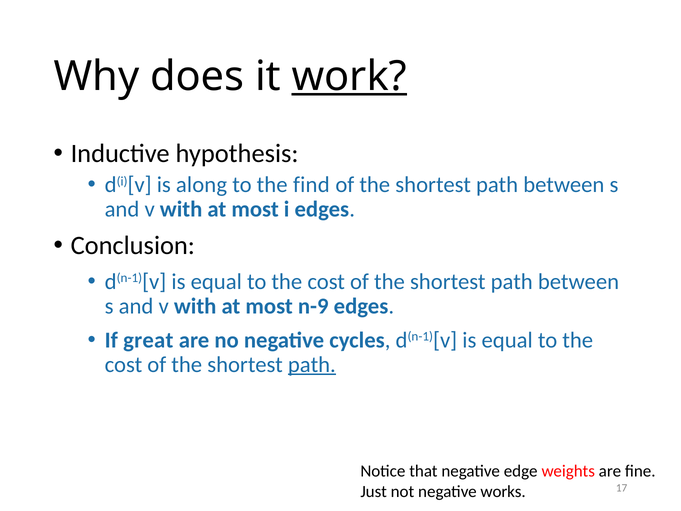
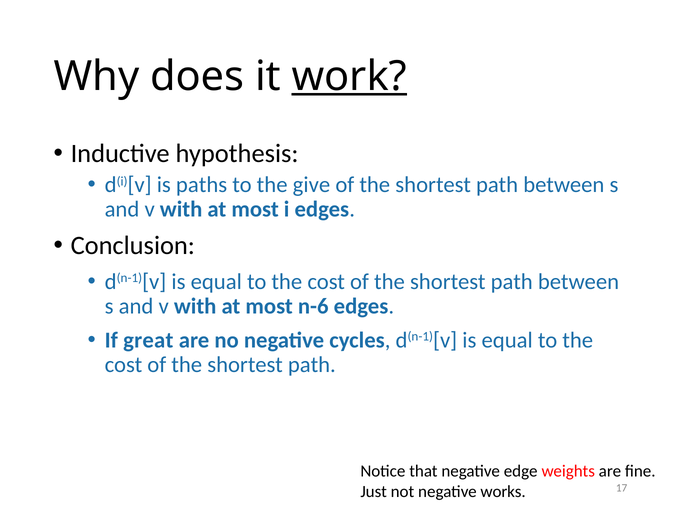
along: along -> paths (202, 185)
find: find -> give (311, 185)
n-9: n-9 -> n-6 (313, 306)
path underline: present -> none (312, 364)
